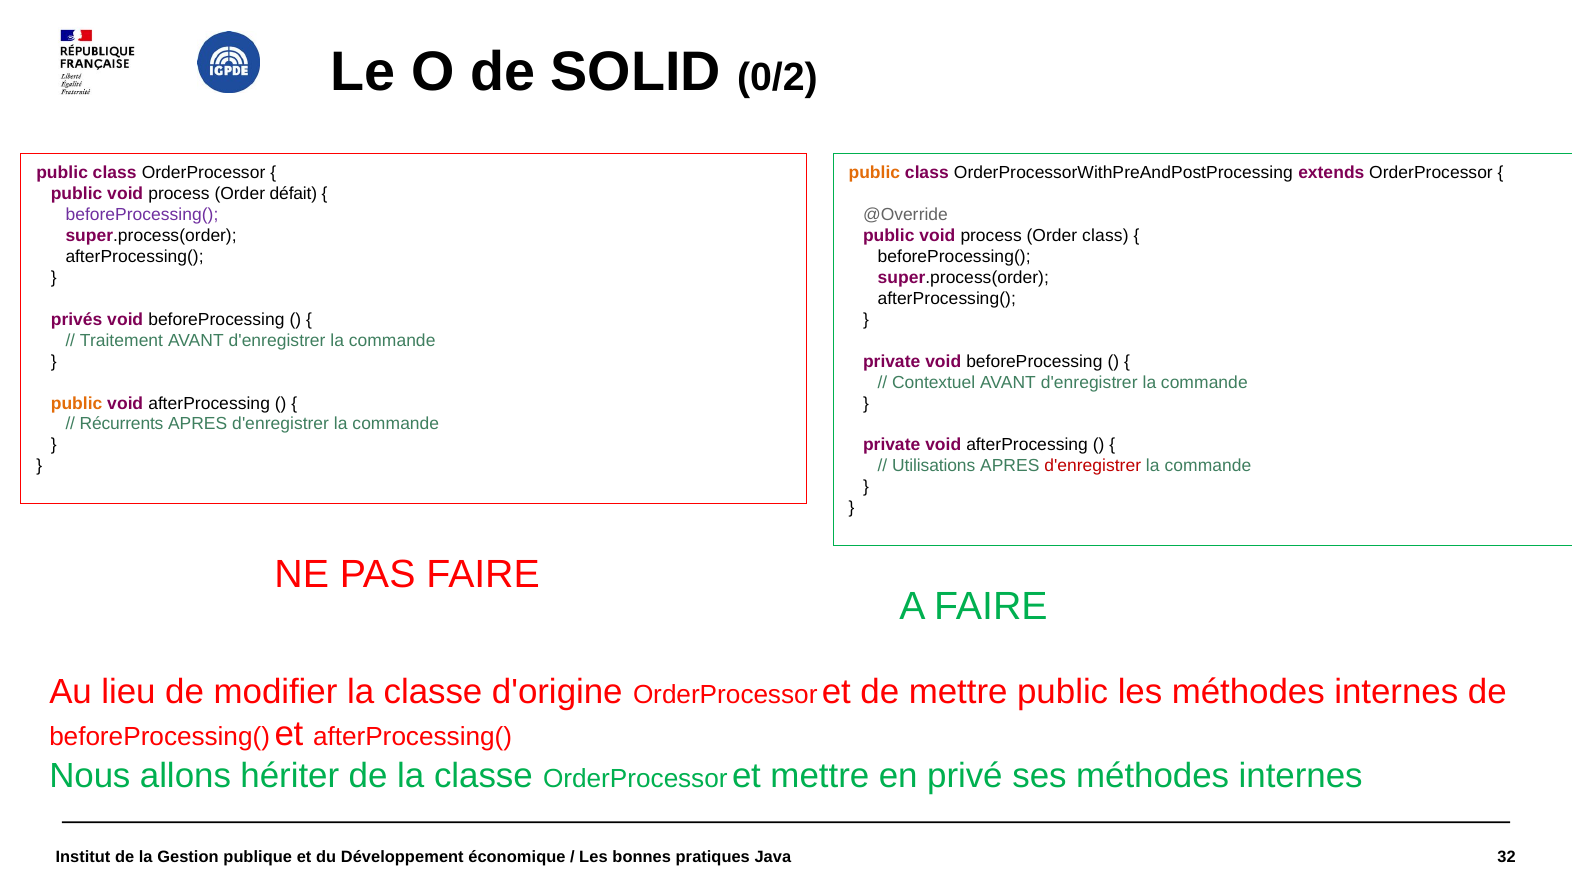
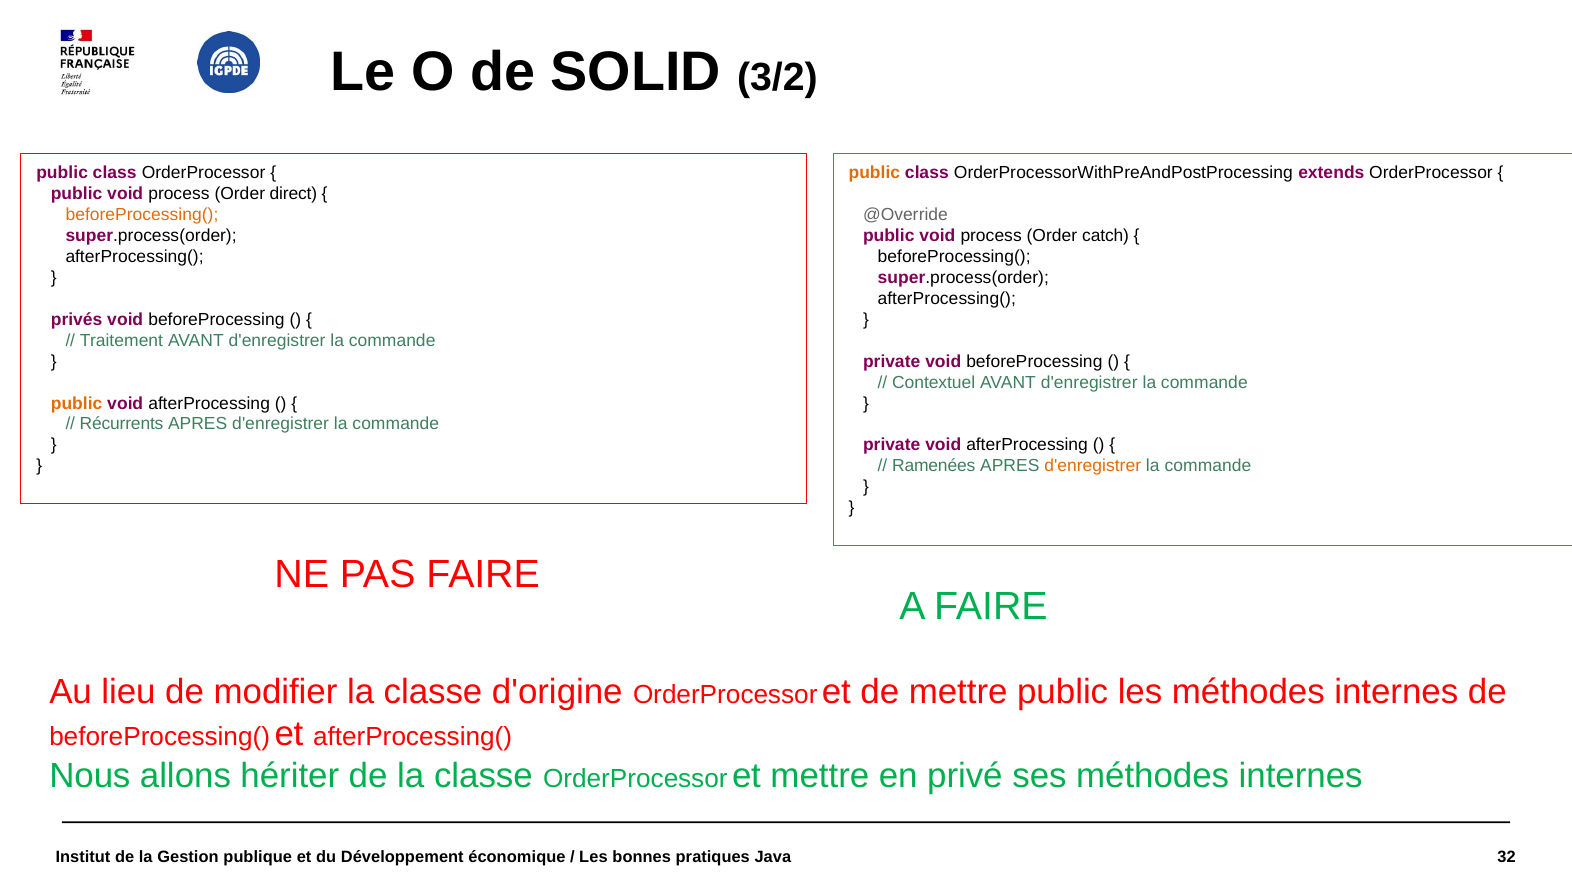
0/2: 0/2 -> 3/2 (777, 78)
défait: défait -> direct (293, 194)
beforeProcessing( colour: purple -> orange (142, 215)
Order class: class -> catch (1106, 236)
Utilisations: Utilisations -> Ramenées (934, 466)
d'enregistrer colour: red -> orange (1093, 466)
